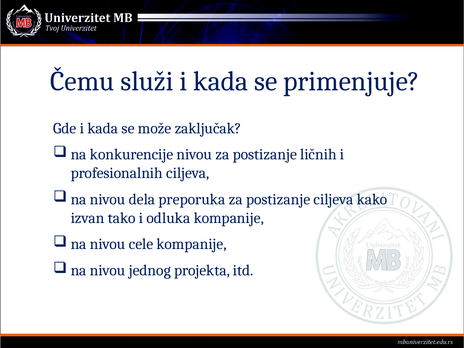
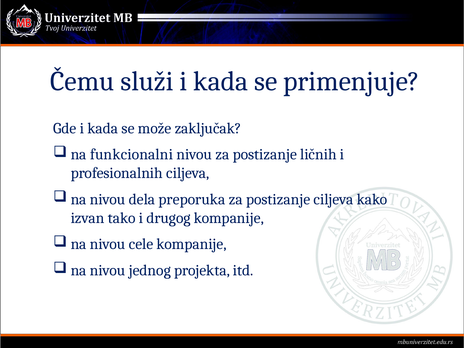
konkurencije: konkurencije -> funkcionalni (132, 155)
odluka: odluka -> drugog (168, 218)
